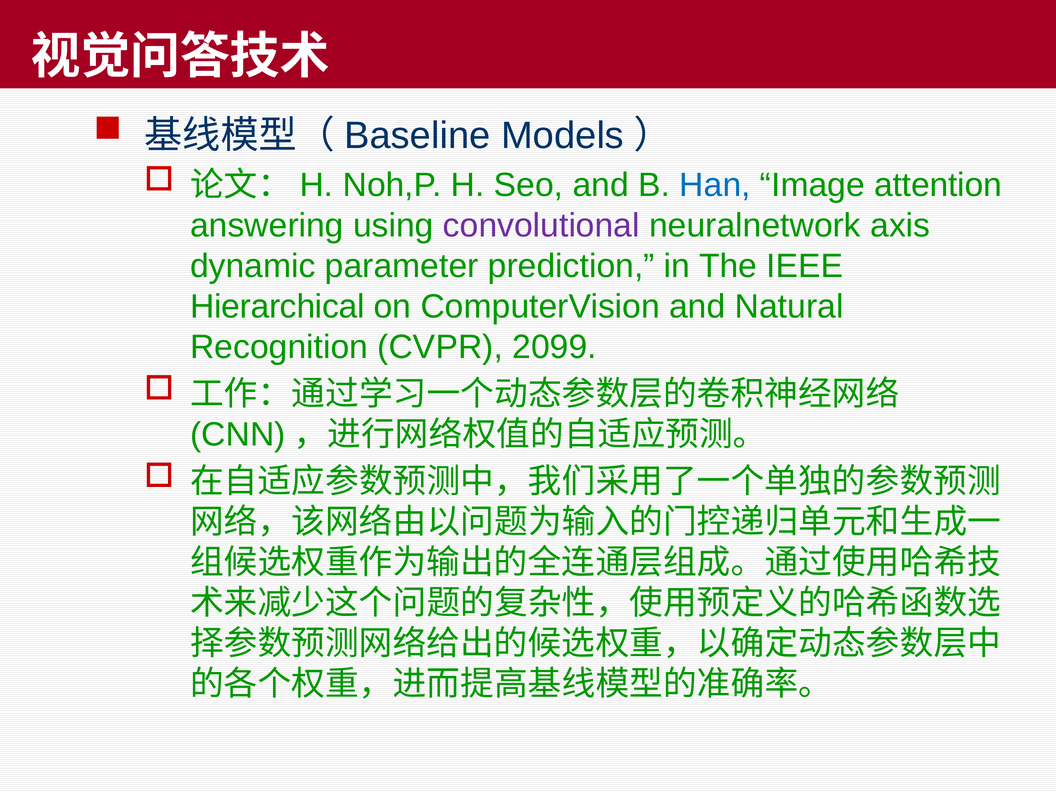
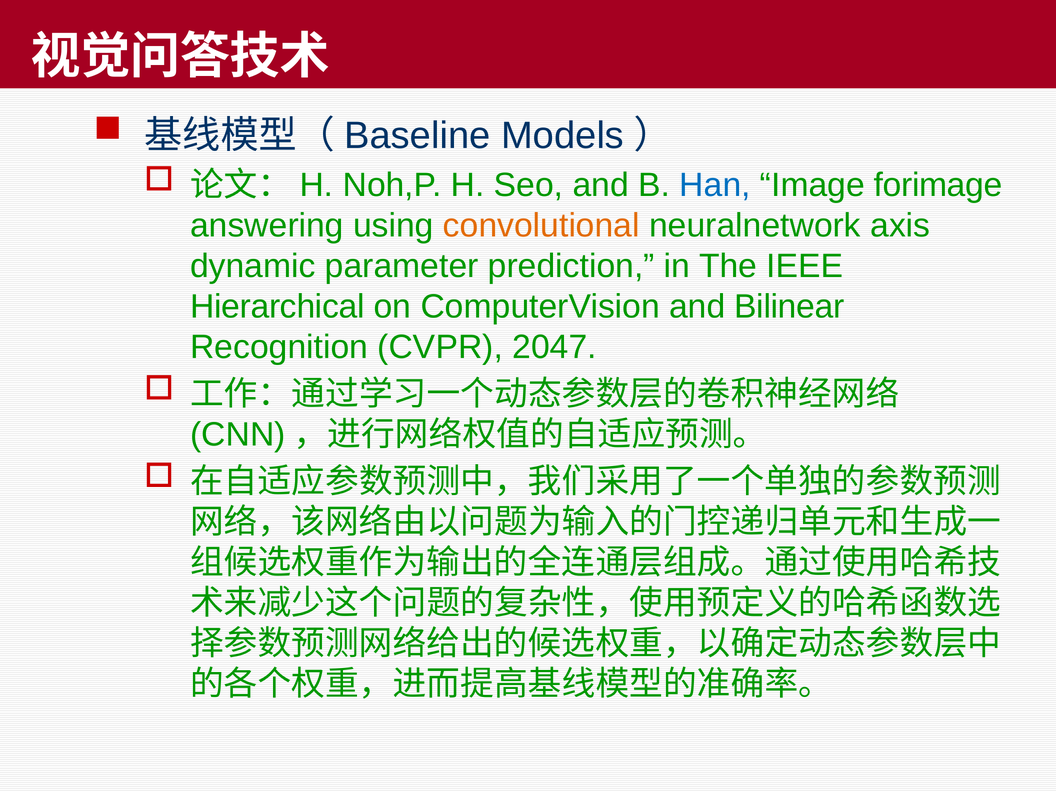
attention: attention -> forimage (938, 185)
convolutional colour: purple -> orange (541, 226)
Natural: Natural -> Bilinear (789, 306)
2099: 2099 -> 2047 (555, 347)
